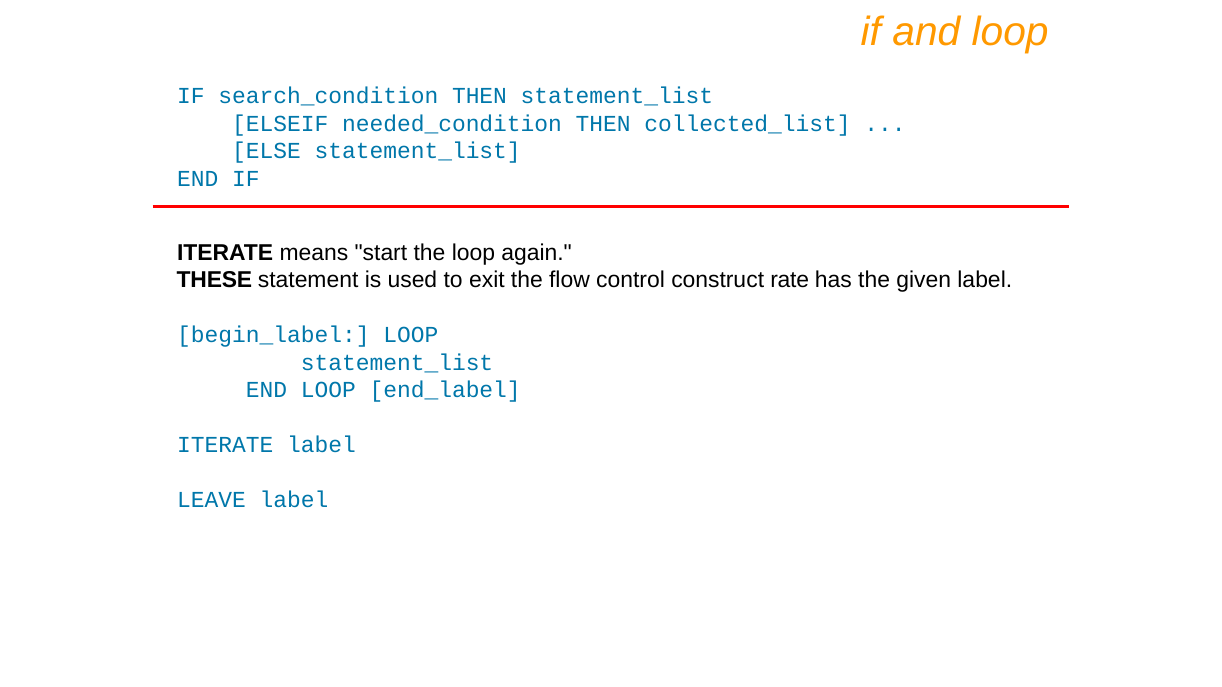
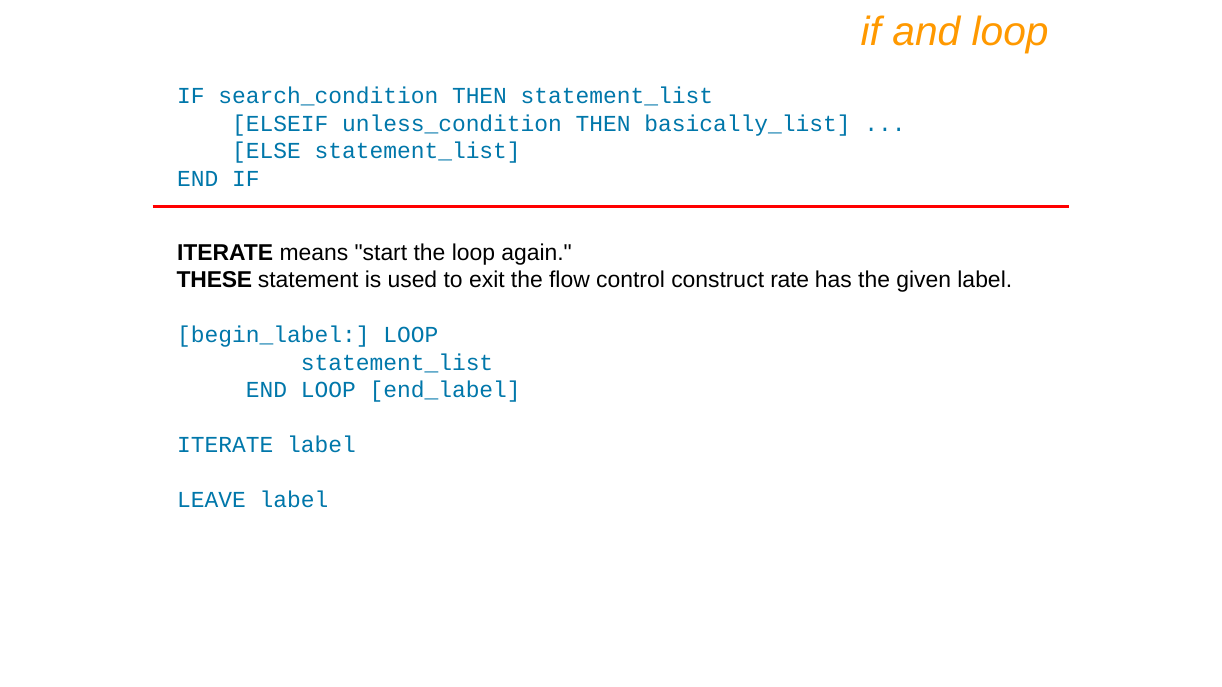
needed_condition: needed_condition -> unless_condition (452, 124)
collected_list: collected_list -> basically_list (748, 124)
